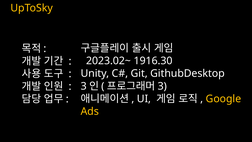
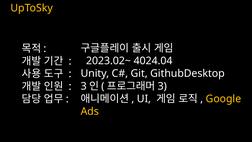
1916.30: 1916.30 -> 4024.04 (153, 61)
